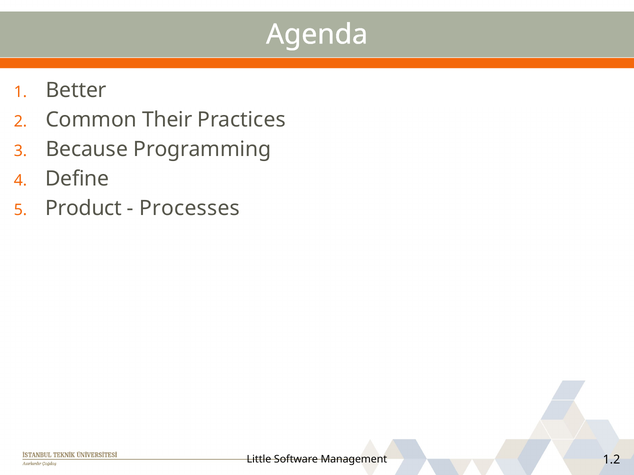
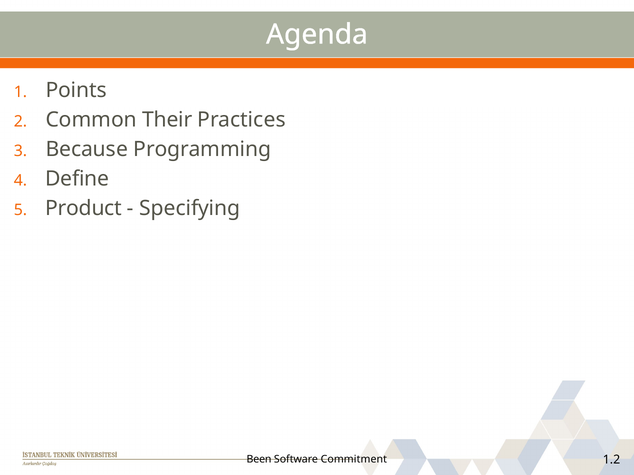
Better: Better -> Points (76, 90)
Processes: Processes -> Specifying (190, 209)
Little: Little -> Been (259, 460)
Management: Management -> Commitment (354, 460)
